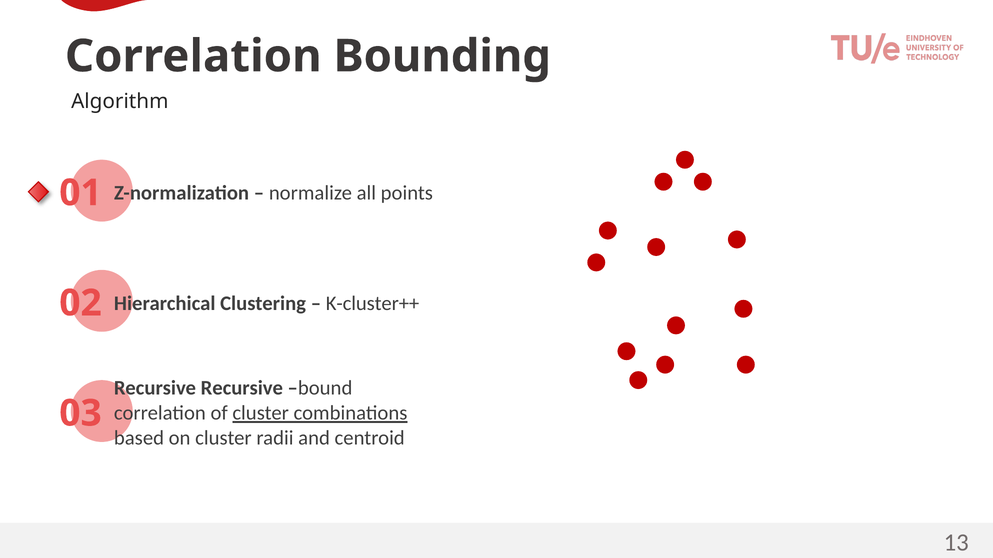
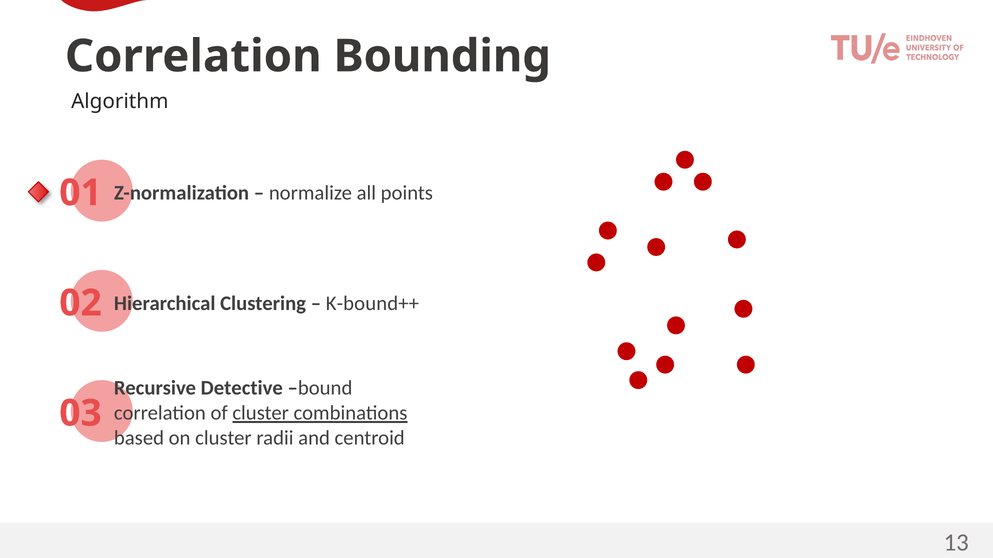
K-cluster++: K-cluster++ -> K-bound++ (372, 304)
Recursive Recursive: Recursive -> Detective (242, 389)
